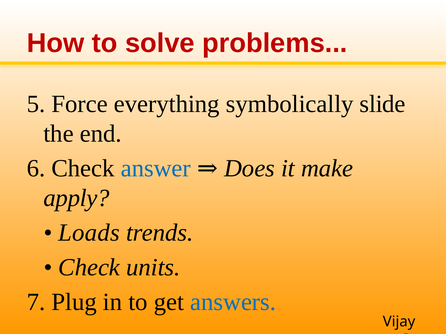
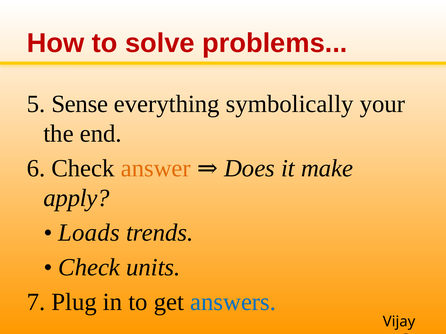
Force: Force -> Sense (80, 104)
slide: slide -> your (382, 104)
answer colour: blue -> orange (156, 169)
